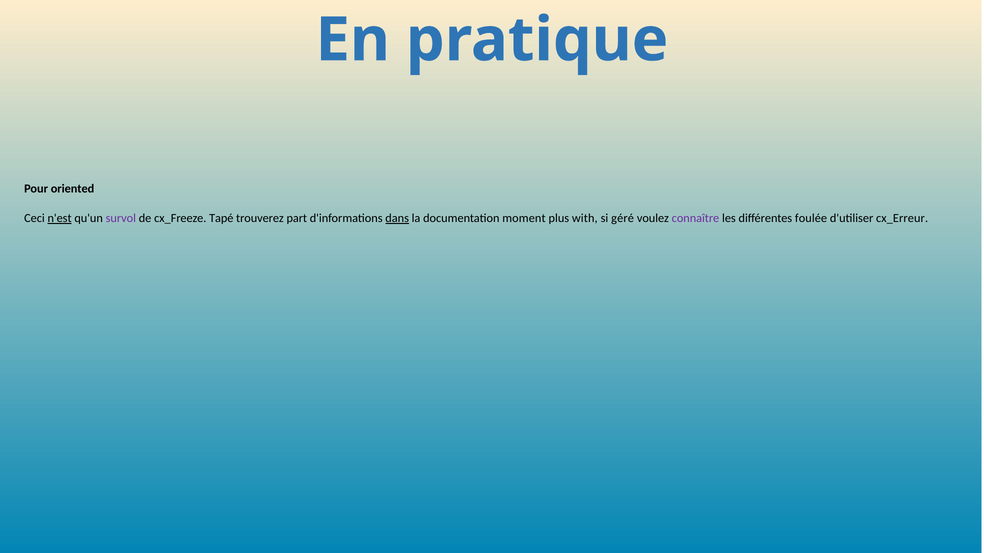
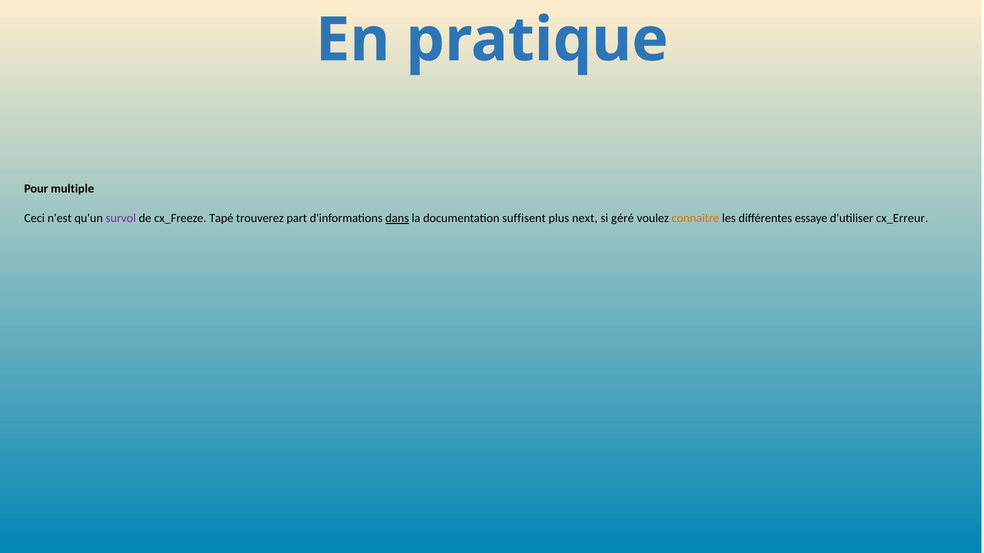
oriented: oriented -> multiple (72, 189)
n'est underline: present -> none (60, 218)
moment: moment -> suffisent (524, 218)
with: with -> next (585, 218)
connaître colour: purple -> orange (695, 218)
foulée: foulée -> essaye (811, 218)
